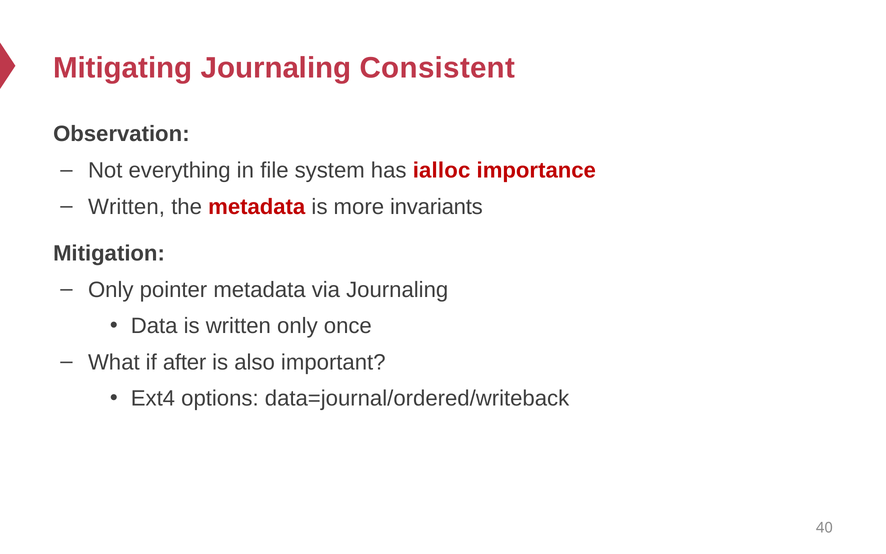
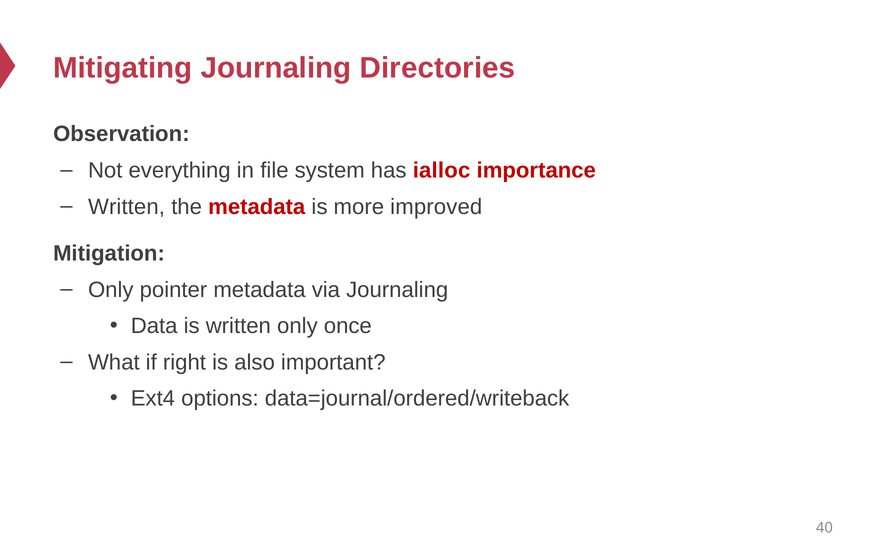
Consistent: Consistent -> Directories (438, 68)
invariants: invariants -> improved (436, 207)
after: after -> right (184, 362)
